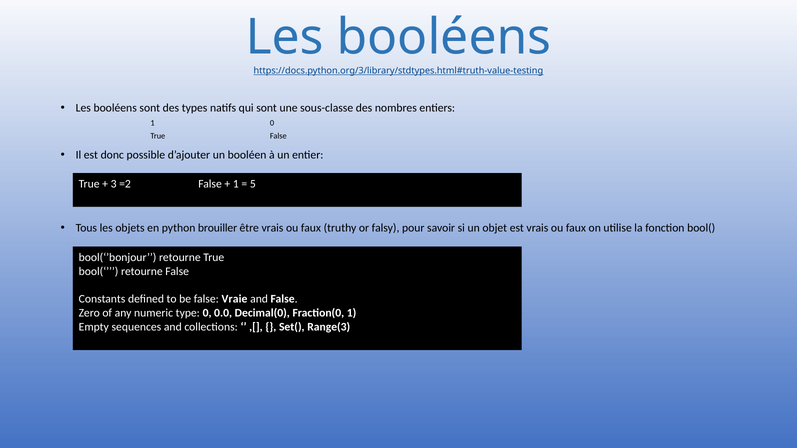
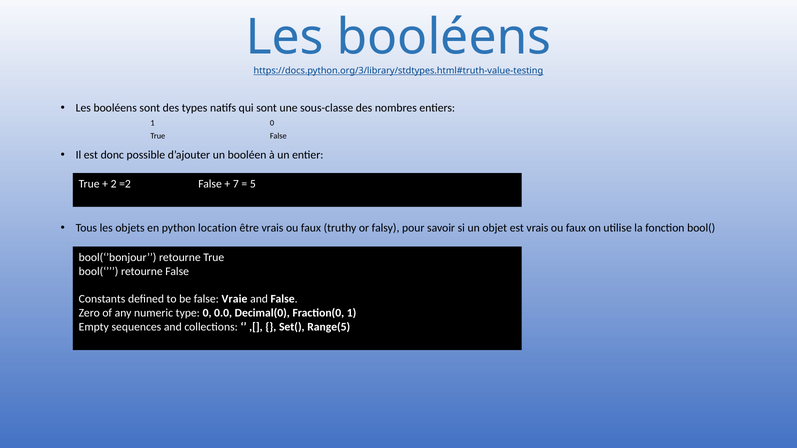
3: 3 -> 2 (114, 184)
1: 1 -> 7 (236, 184)
brouiller: brouiller -> location (217, 228)
Range(3: Range(3 -> Range(5 (329, 327)
